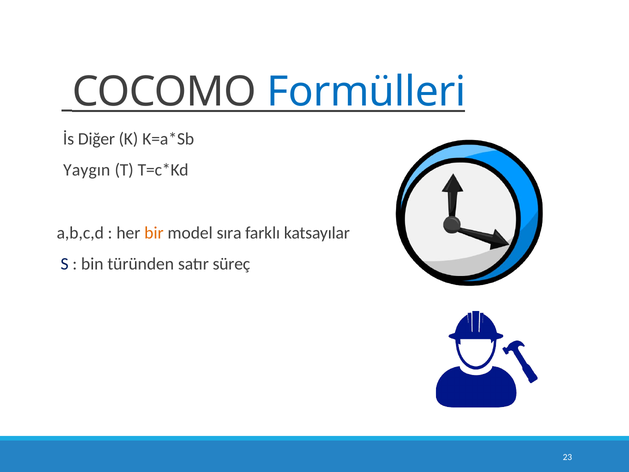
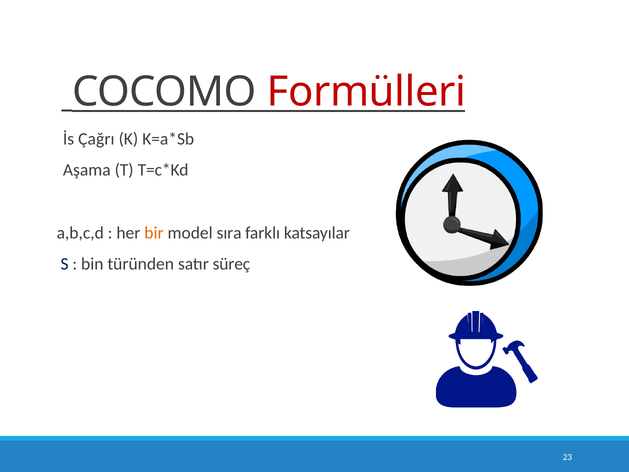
Formülleri colour: blue -> red (367, 92)
Diğer: Diğer -> Çağrı (96, 139)
Yaygın: Yaygın -> Aşama (87, 170)
